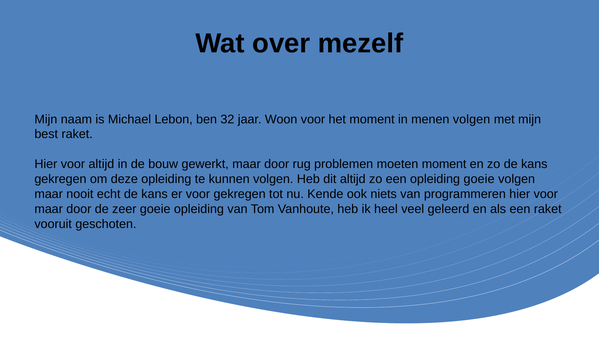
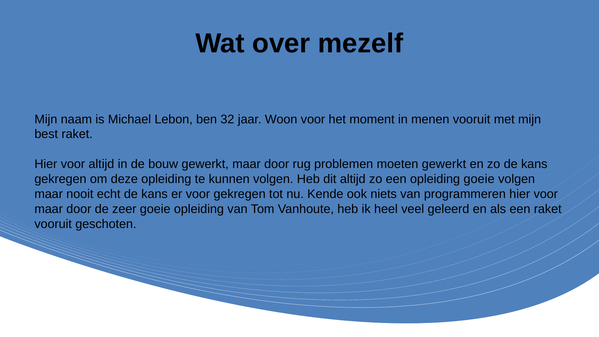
menen volgen: volgen -> vooruit (472, 119)
moeten moment: moment -> gewerkt (444, 164)
